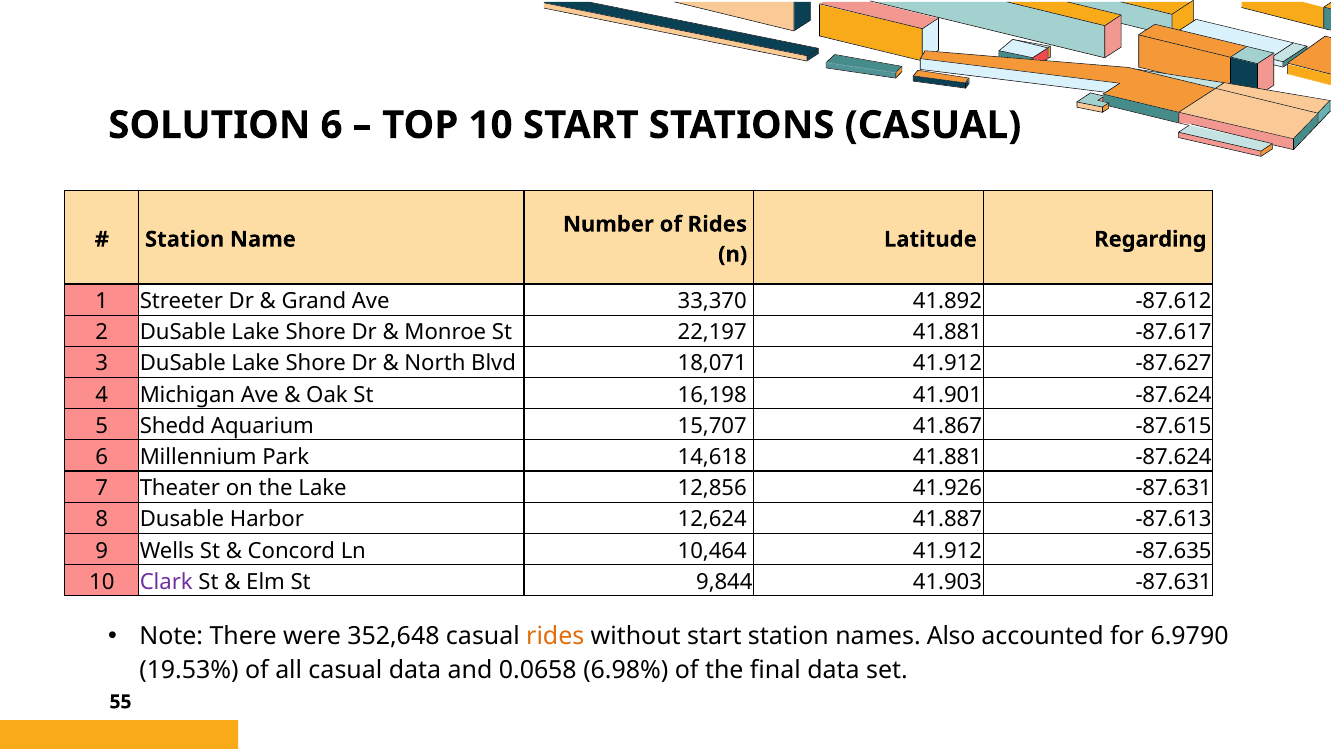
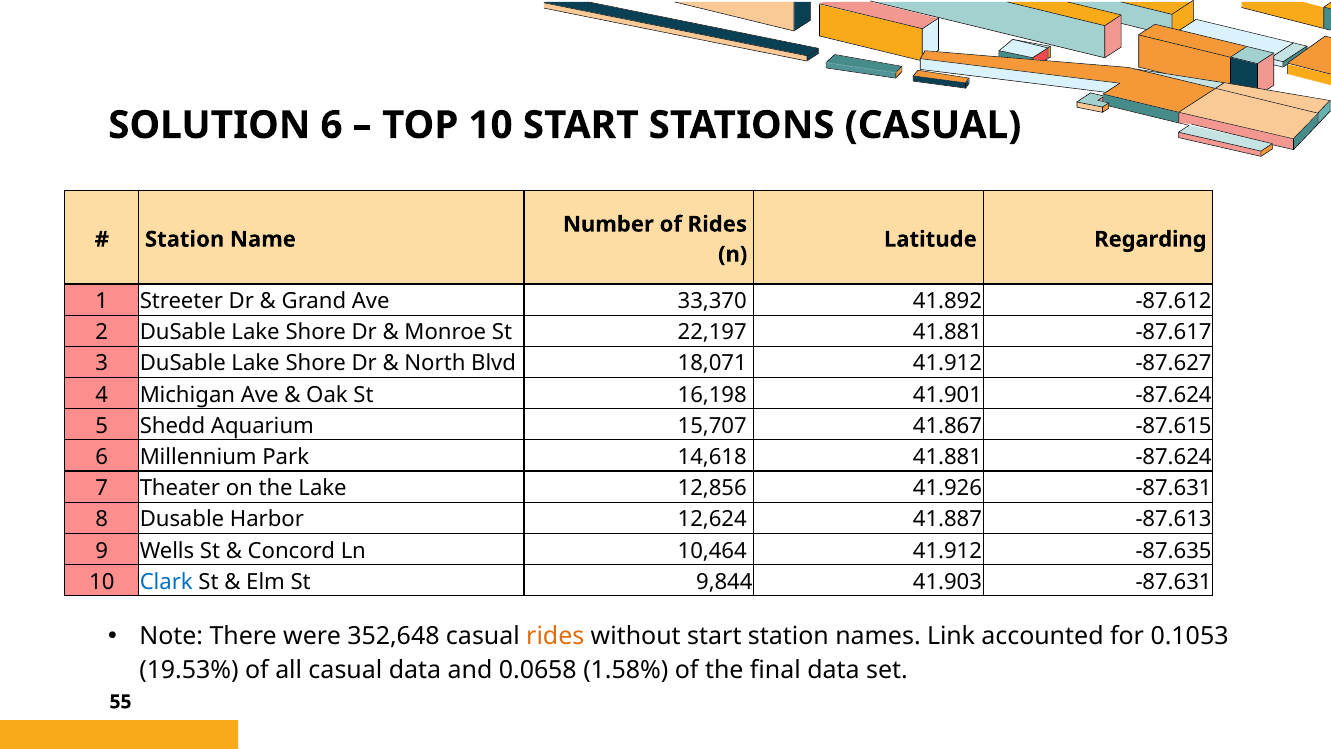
Clark colour: purple -> blue (166, 582)
Also: Also -> Link (951, 636)
6.9790: 6.9790 -> 0.1053 (1190, 636)
6.98%: 6.98% -> 1.58% (626, 670)
